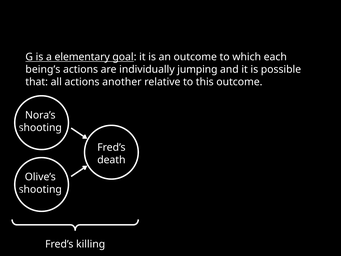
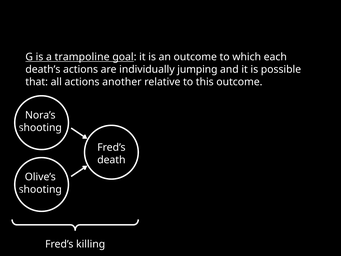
elementary: elementary -> trampoline (82, 57)
being’s: being’s -> death’s (43, 69)
